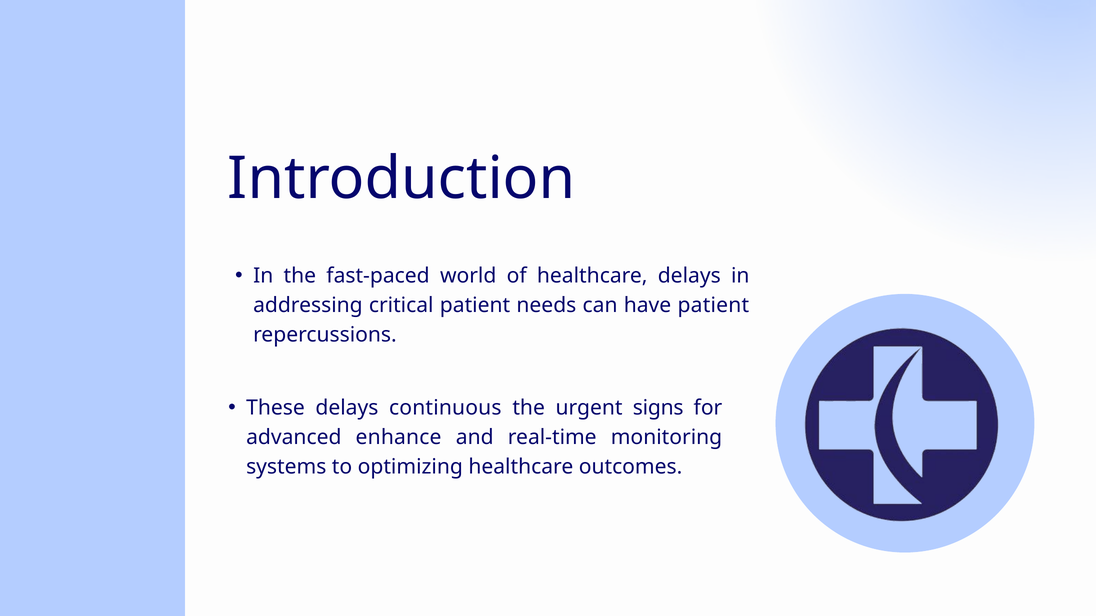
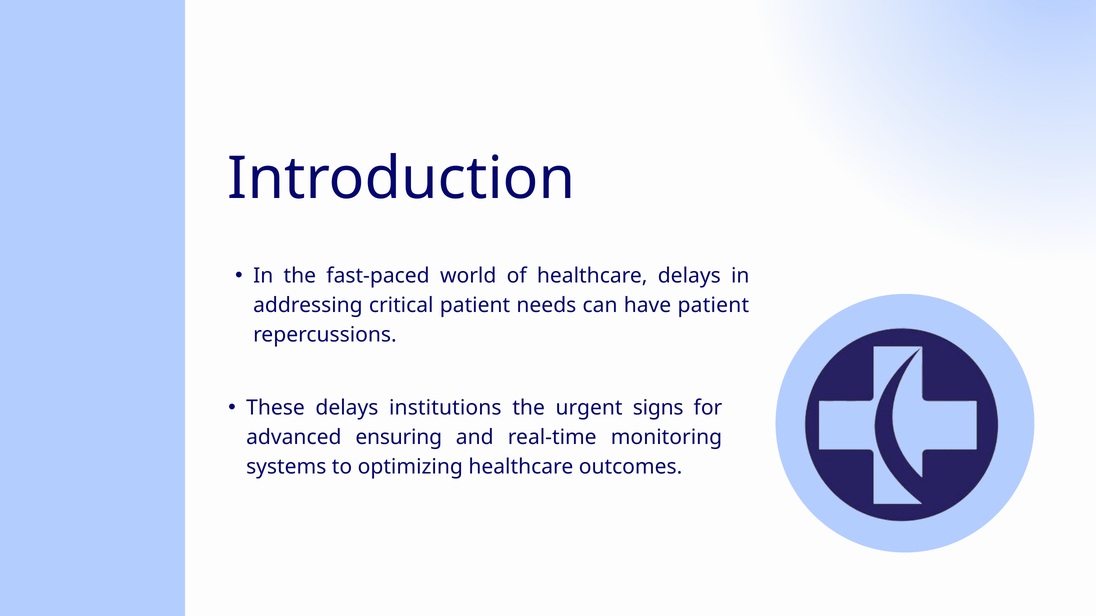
continuous: continuous -> institutions (445, 408)
enhance: enhance -> ensuring (399, 438)
